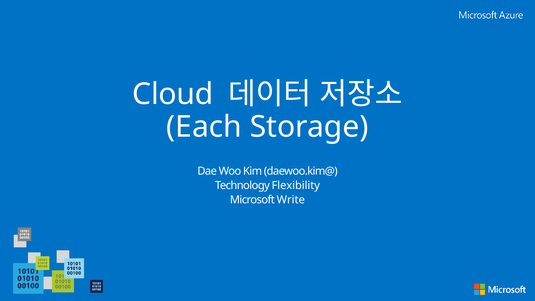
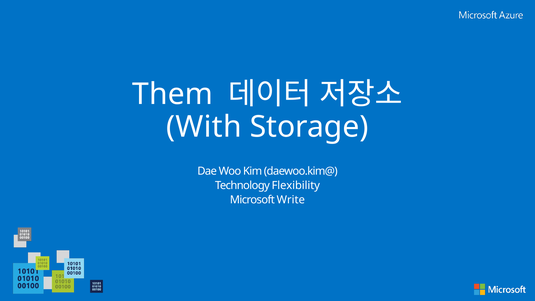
Cloud: Cloud -> Them (173, 94)
Each: Each -> With (204, 127)
